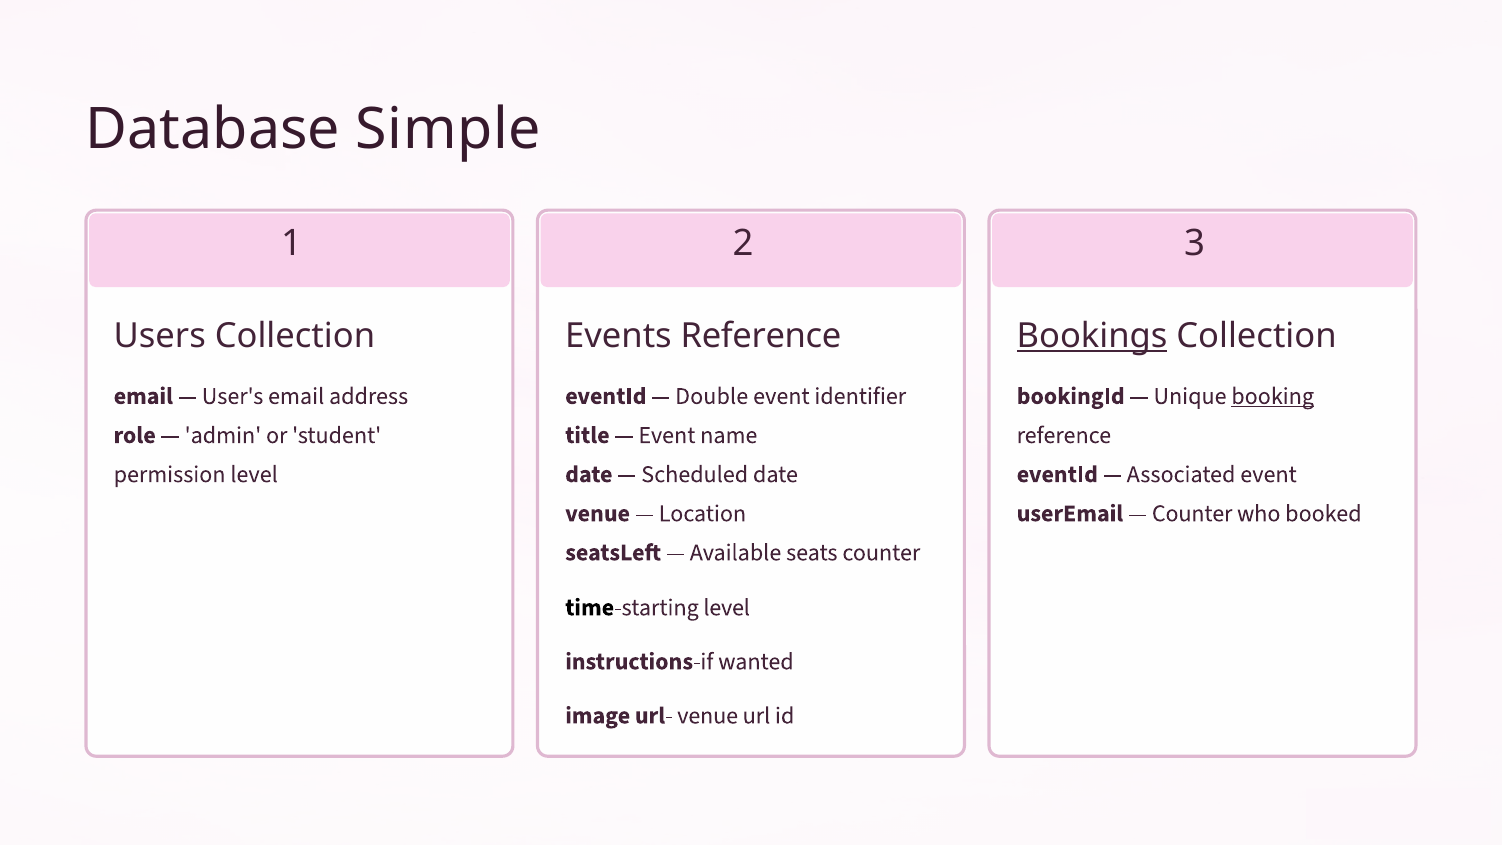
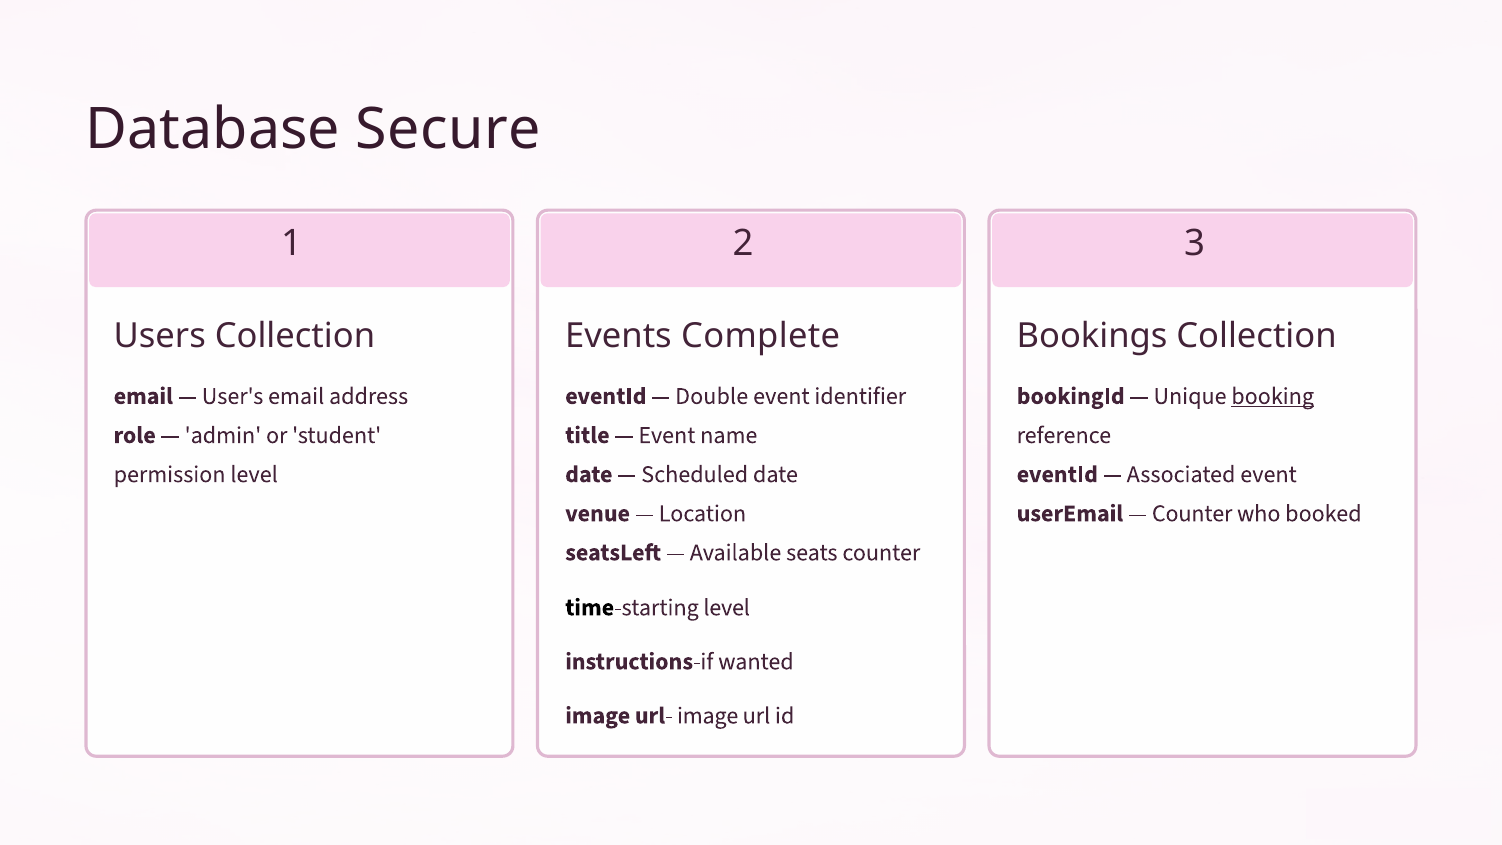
Simple: Simple -> Secure (448, 130)
Events Reference: Reference -> Complete (761, 336)
Bookings underline: present -> none (1092, 336)
url- venue: venue -> image (708, 715)
